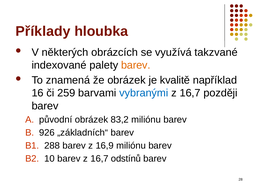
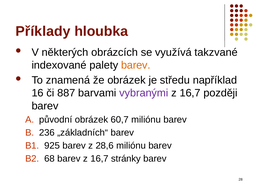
kvalitě: kvalitě -> středu (175, 80)
259: 259 -> 887 (66, 93)
vybranými colour: blue -> purple (144, 93)
83,2: 83,2 -> 60,7 (120, 120)
926: 926 -> 236 (47, 133)
288: 288 -> 925 (52, 146)
16,9: 16,9 -> 28,6 (105, 146)
10: 10 -> 68 (50, 159)
odstínů: odstínů -> stránky (126, 159)
